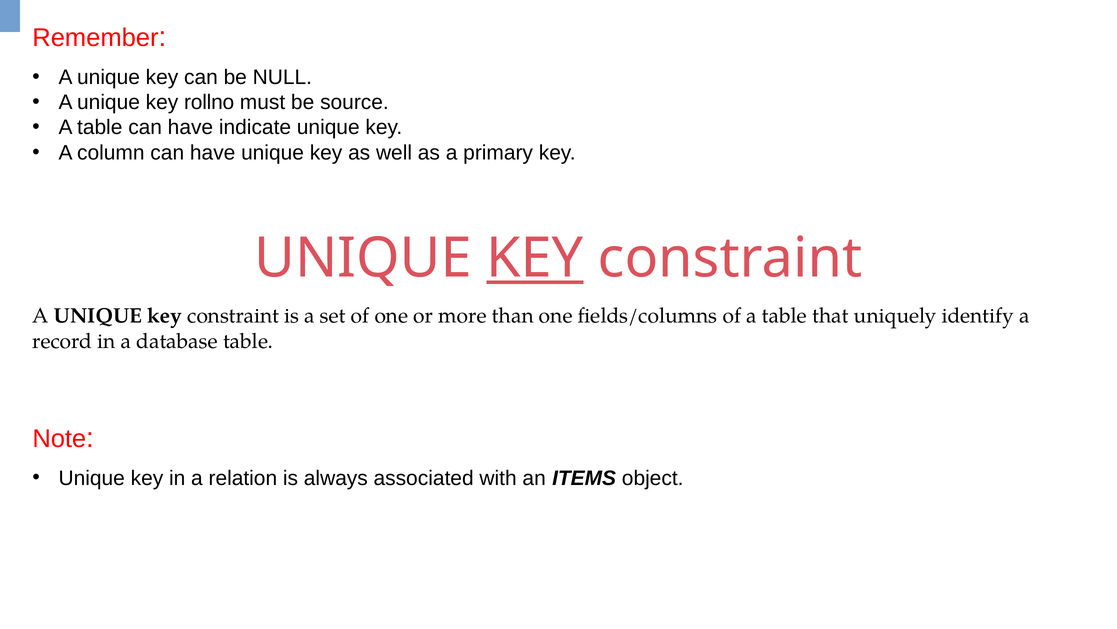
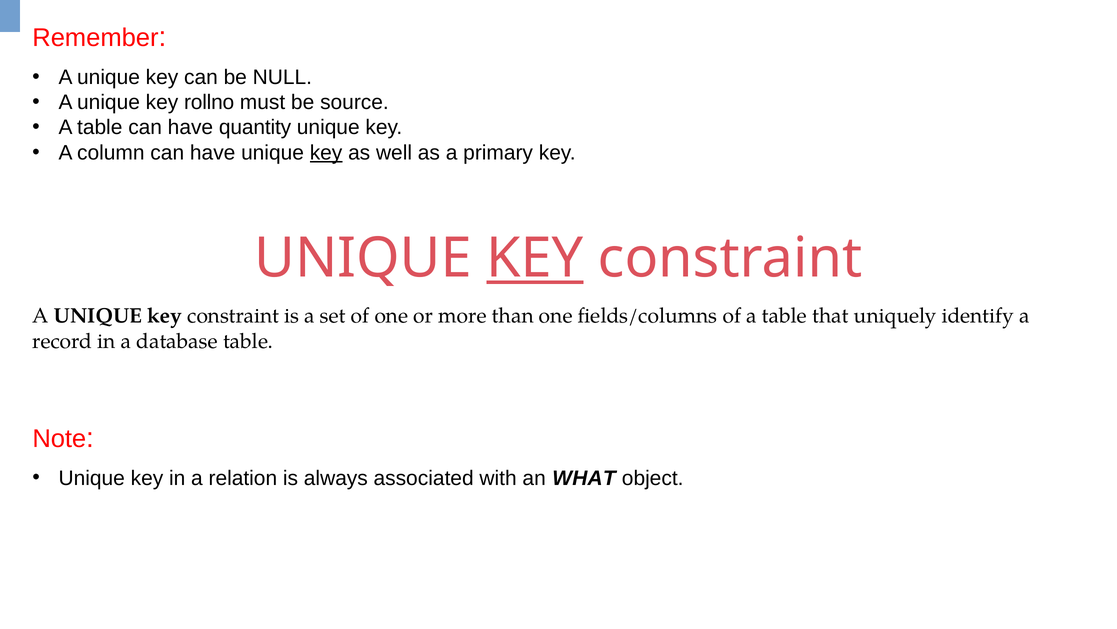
indicate: indicate -> quantity (255, 127)
key underline: none -> present (326, 153)
ITEMS: ITEMS -> WHAT (584, 478)
